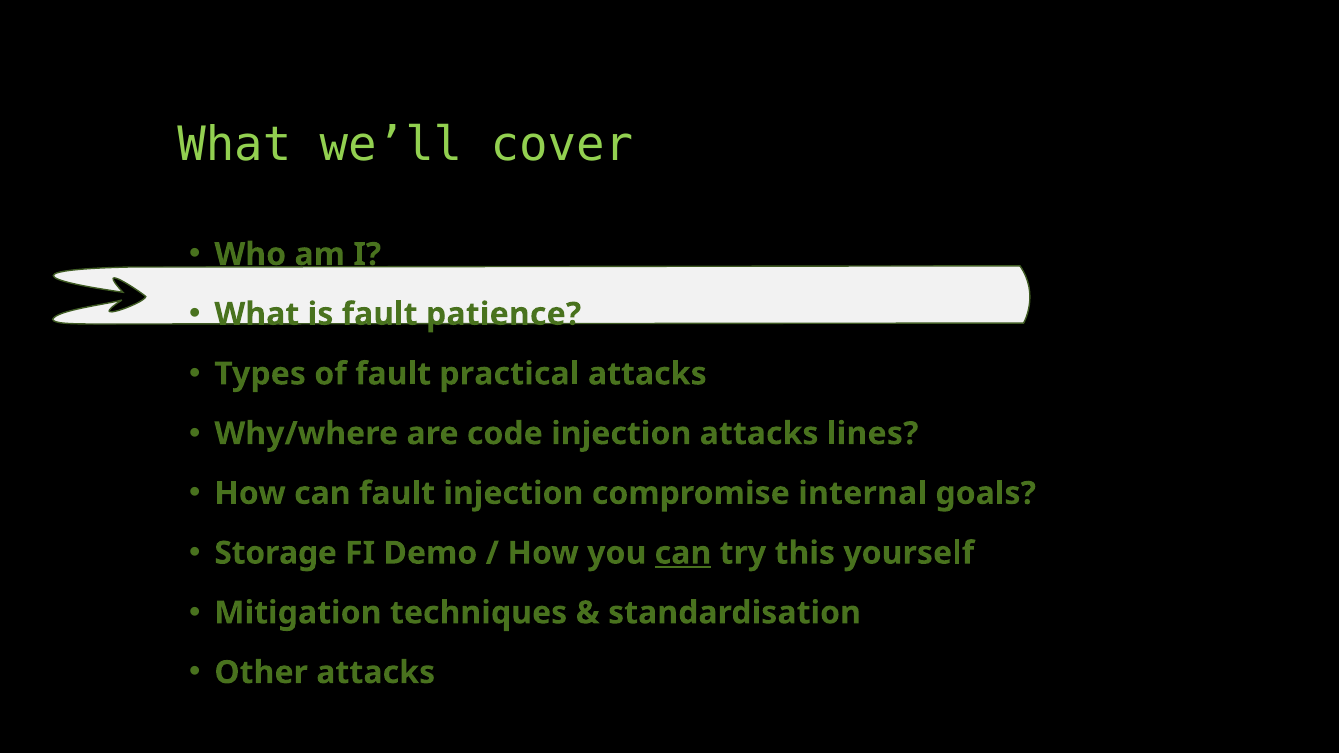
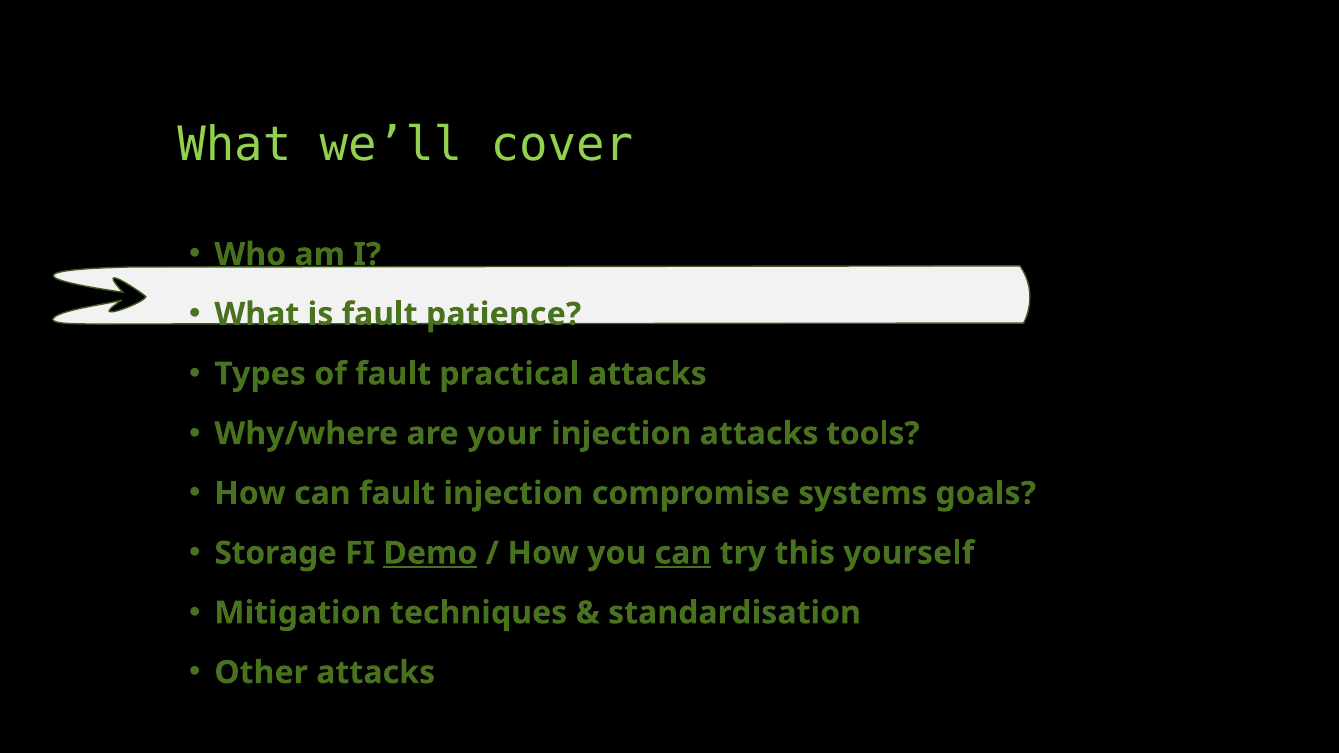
code: code -> your (505, 434)
lines: lines -> tools (873, 434)
internal: internal -> systems (863, 493)
Demo underline: none -> present (430, 553)
